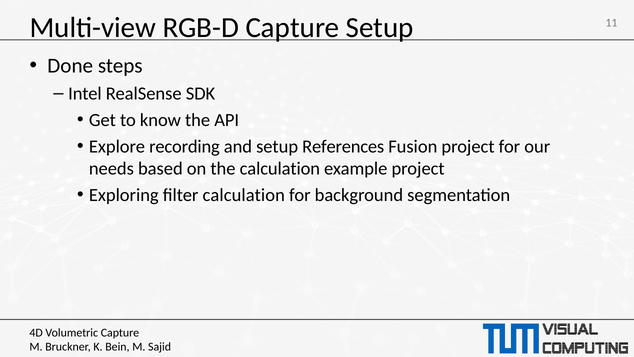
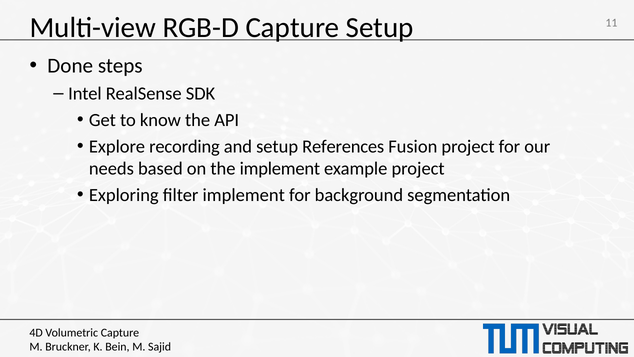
the calculation: calculation -> implement (280, 168)
filter calculation: calculation -> implement (244, 195)
